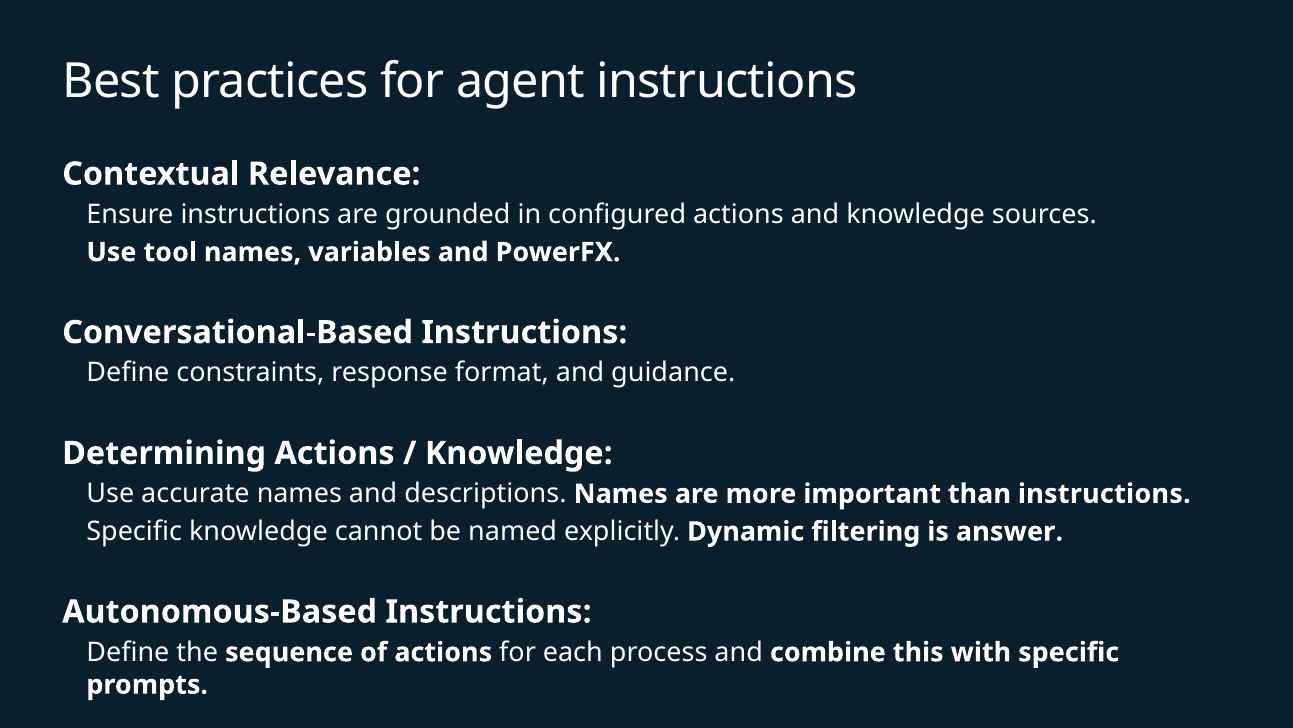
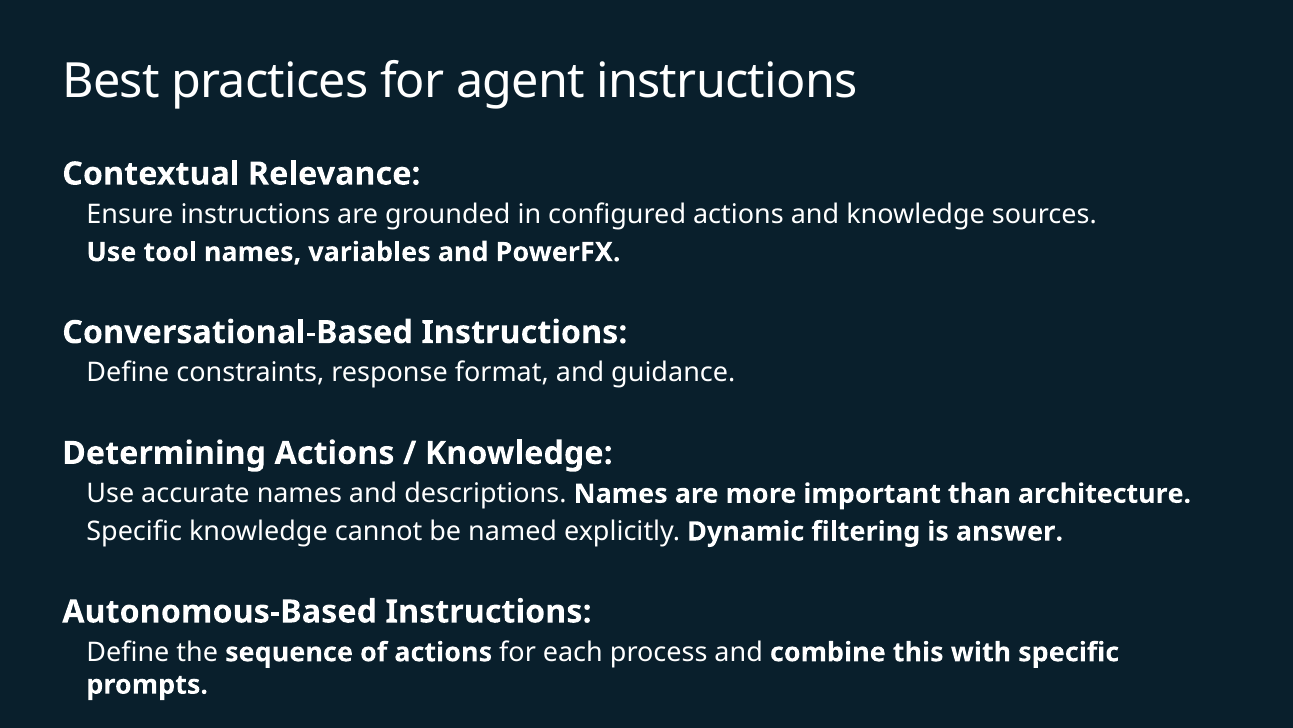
than instructions: instructions -> architecture (1104, 493)
